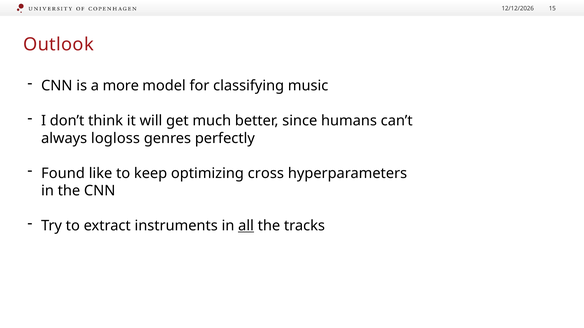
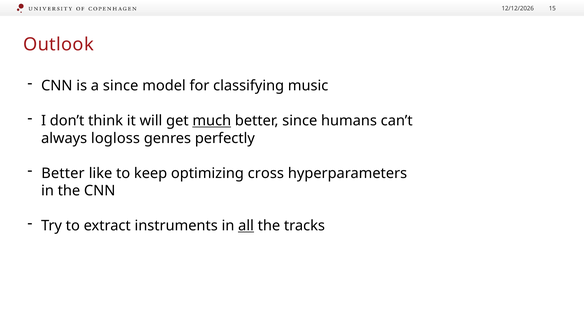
a more: more -> since (121, 86)
much underline: none -> present (212, 121)
Found: Found -> Better (63, 173)
